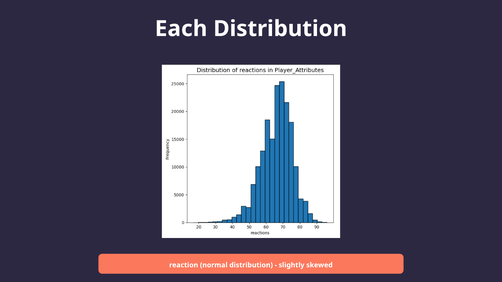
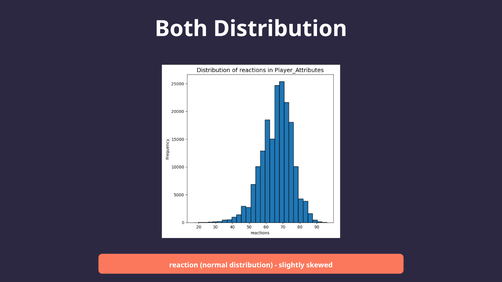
Each: Each -> Both (181, 29)
